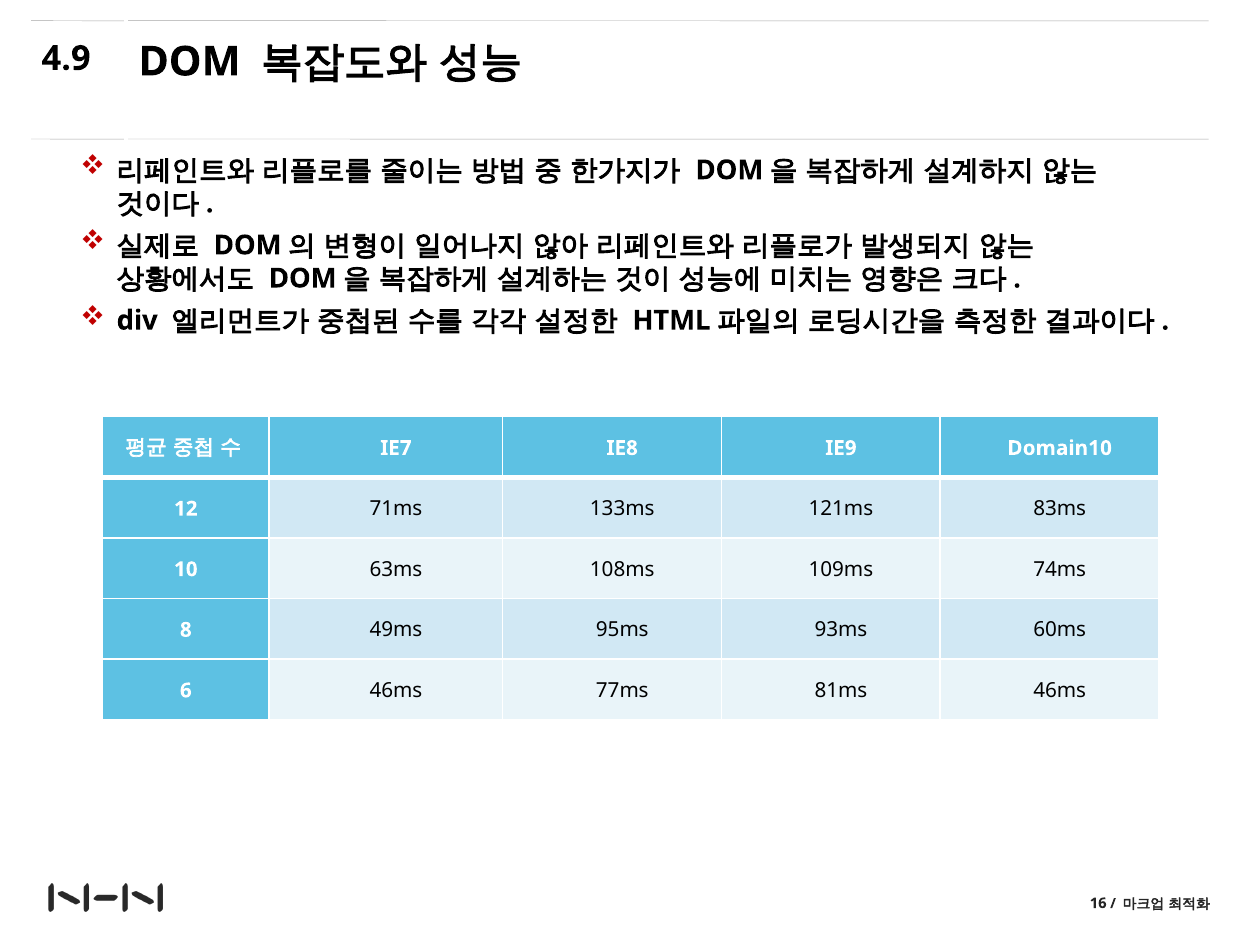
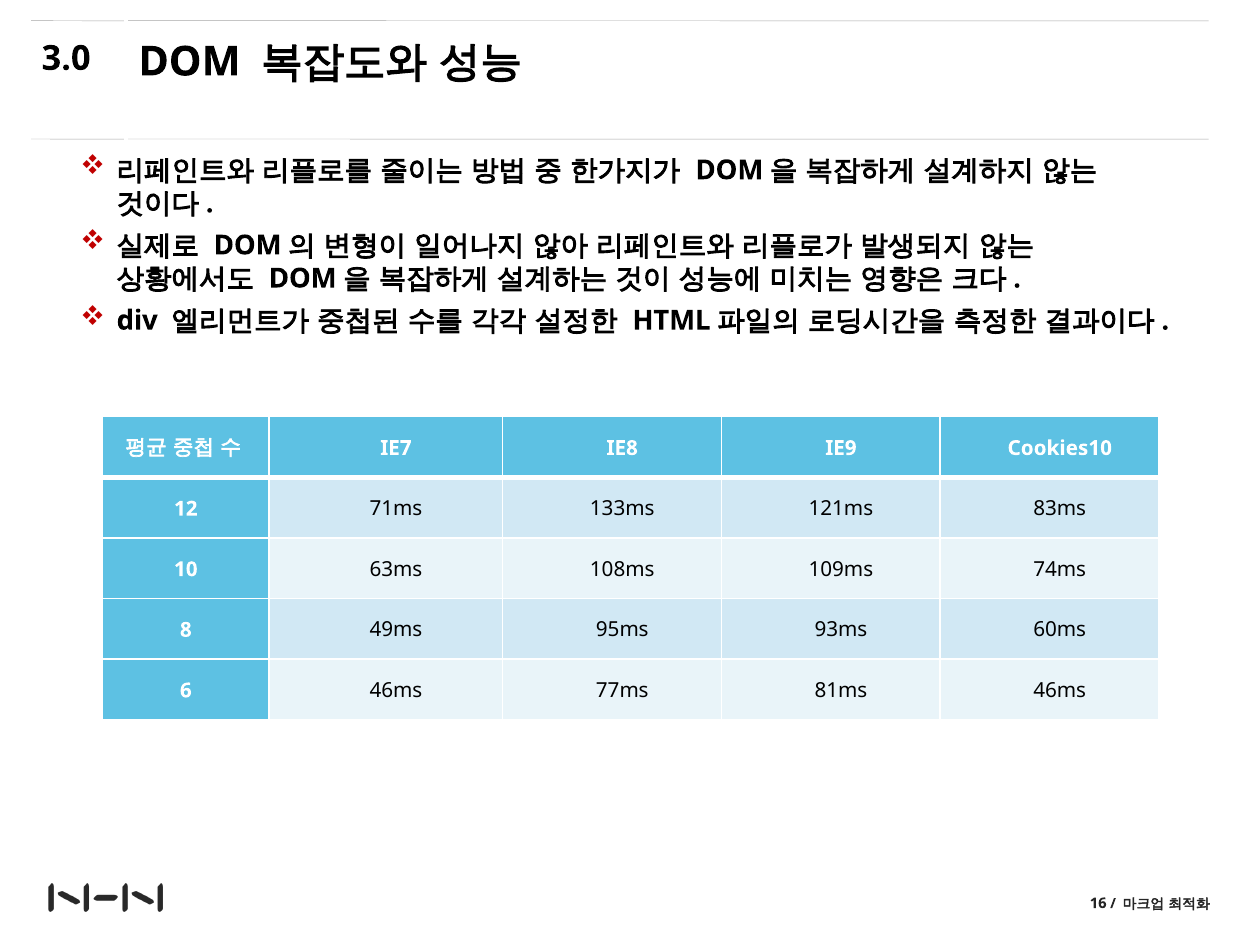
4.9: 4.9 -> 3.0 (66, 58)
Domain10: Domain10 -> Cookies10 (1060, 448)
